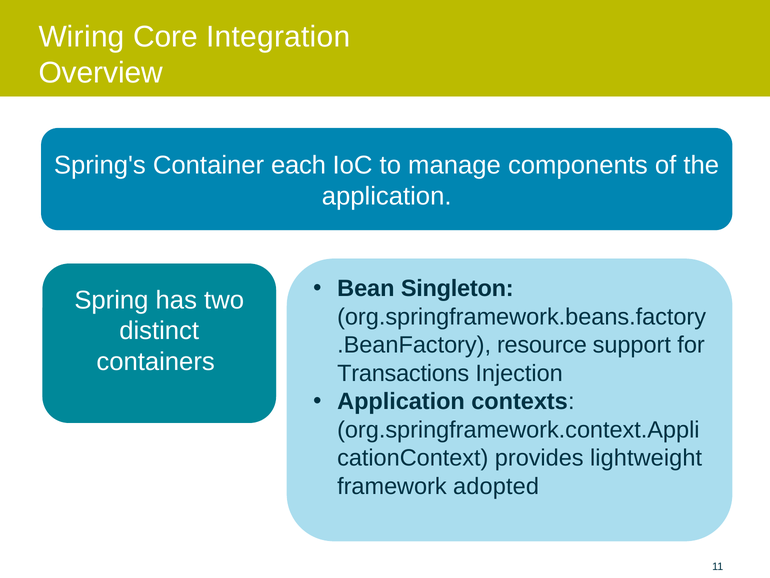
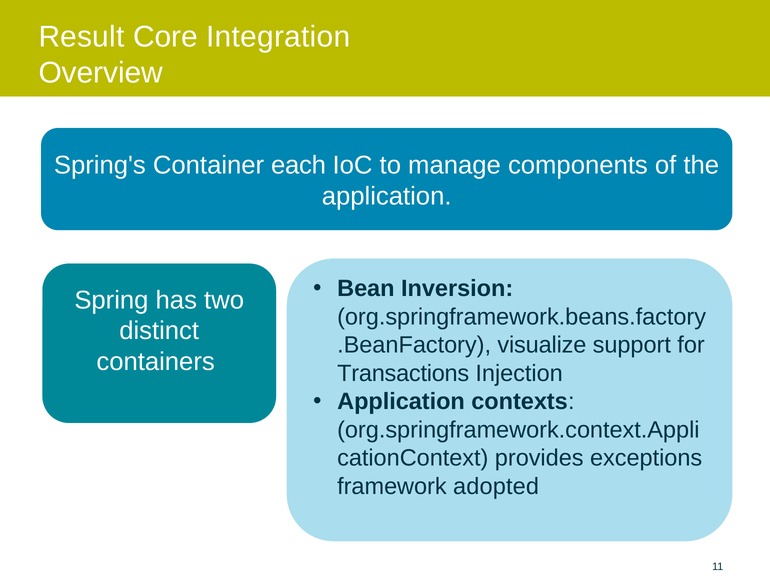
Wiring: Wiring -> Result (82, 37)
Singleton: Singleton -> Inversion (457, 288)
resource: resource -> visualize (542, 345)
lightweight: lightweight -> exceptions (646, 458)
